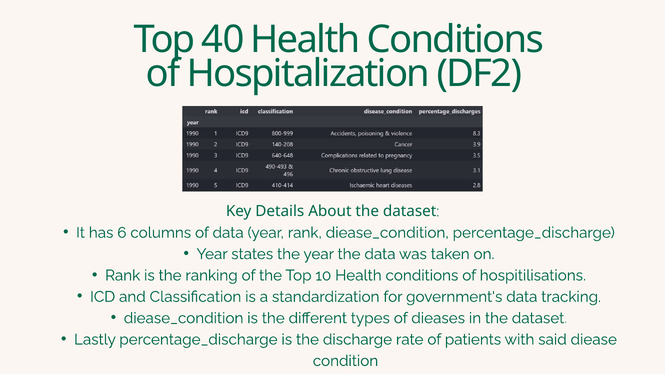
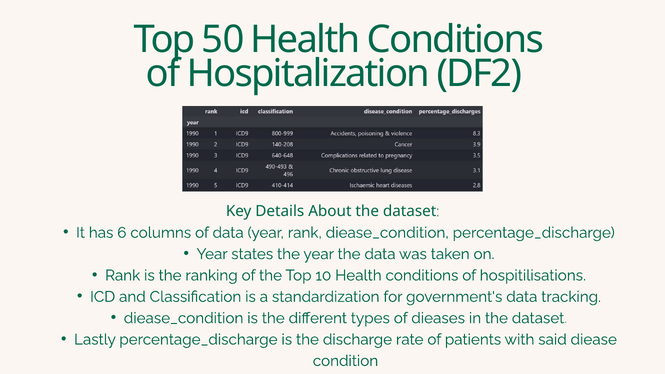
40: 40 -> 50 (223, 39)
